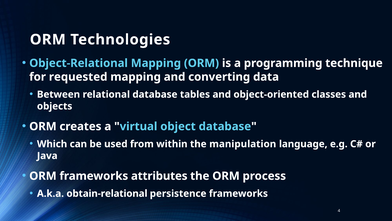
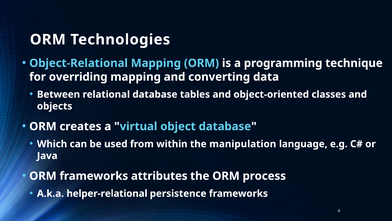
requested: requested -> overriding (78, 77)
obtain-relational: obtain-relational -> helper-relational (107, 193)
